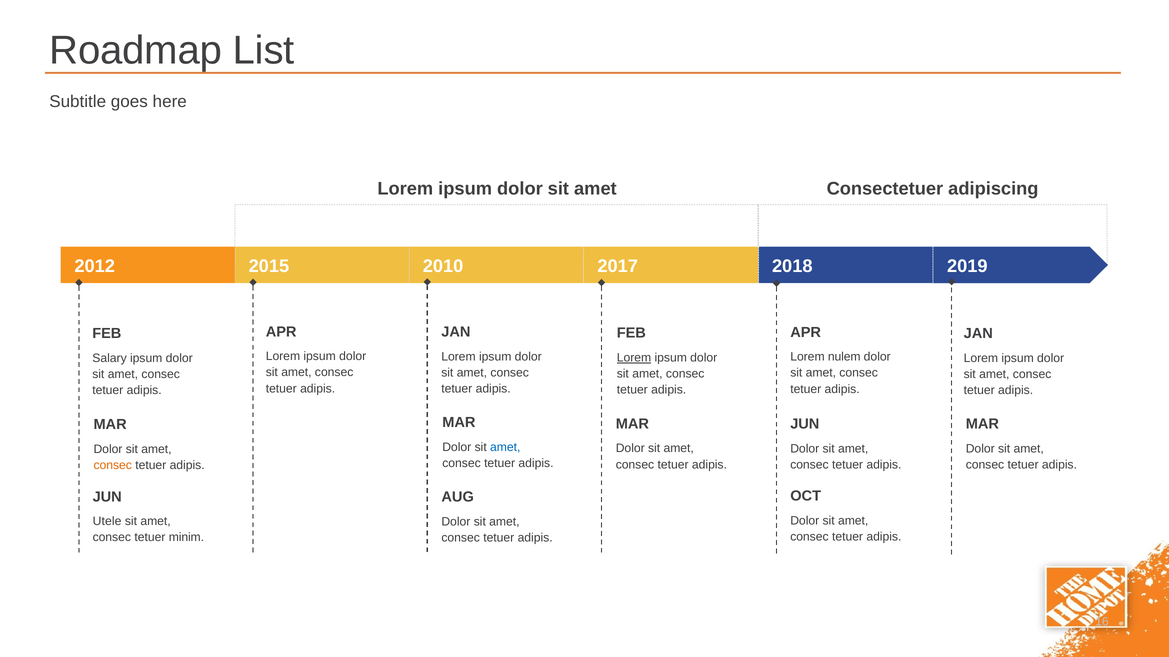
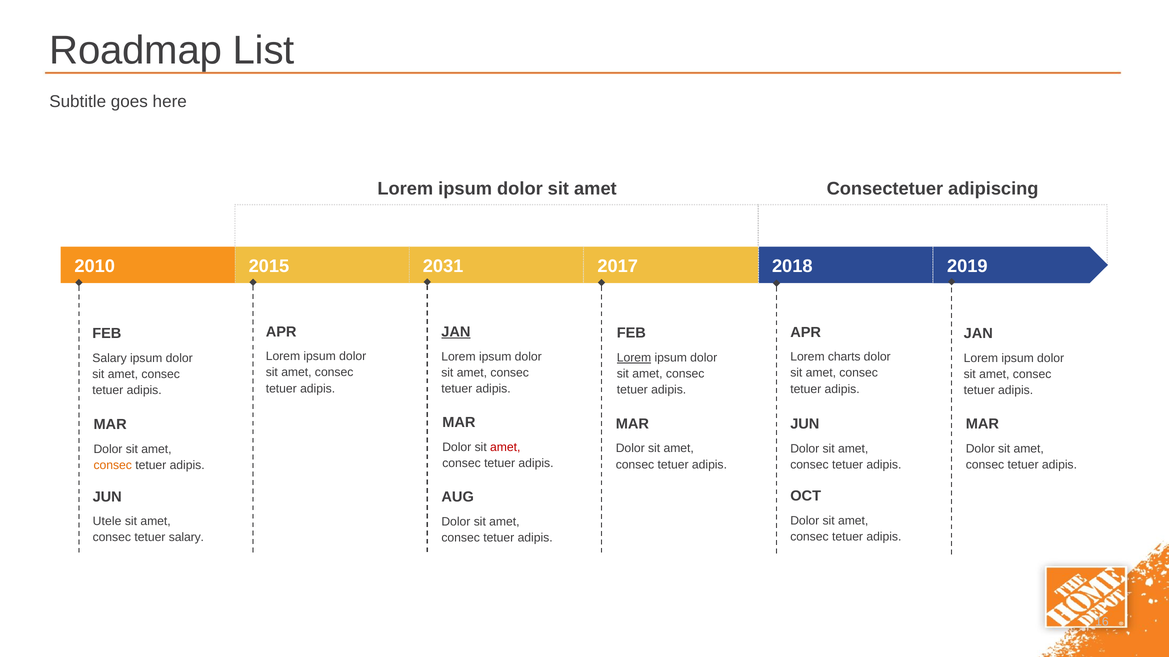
2012: 2012 -> 2010 (95, 266)
2010: 2010 -> 2031 (443, 266)
JAN underline: none -> present (456, 332)
nulem: nulem -> charts (844, 357)
amet colour: blue -> red (505, 448)
tetuer minim: minim -> salary (186, 538)
